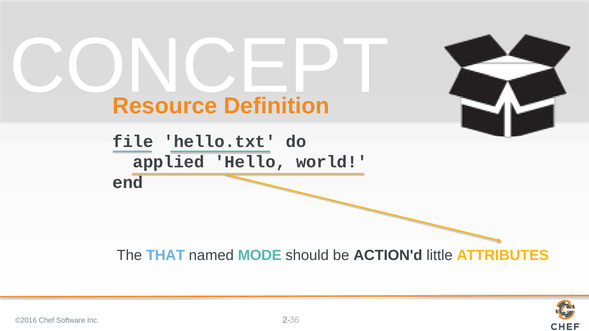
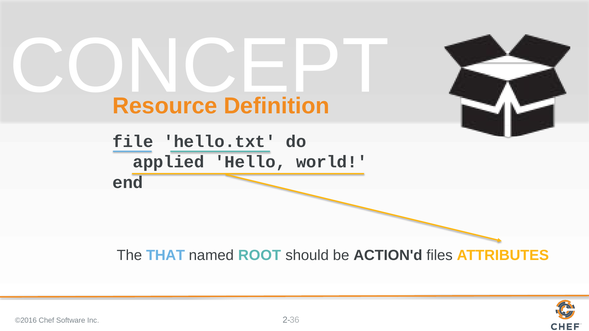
MODE: MODE -> ROOT (260, 256)
little: little -> files (440, 256)
